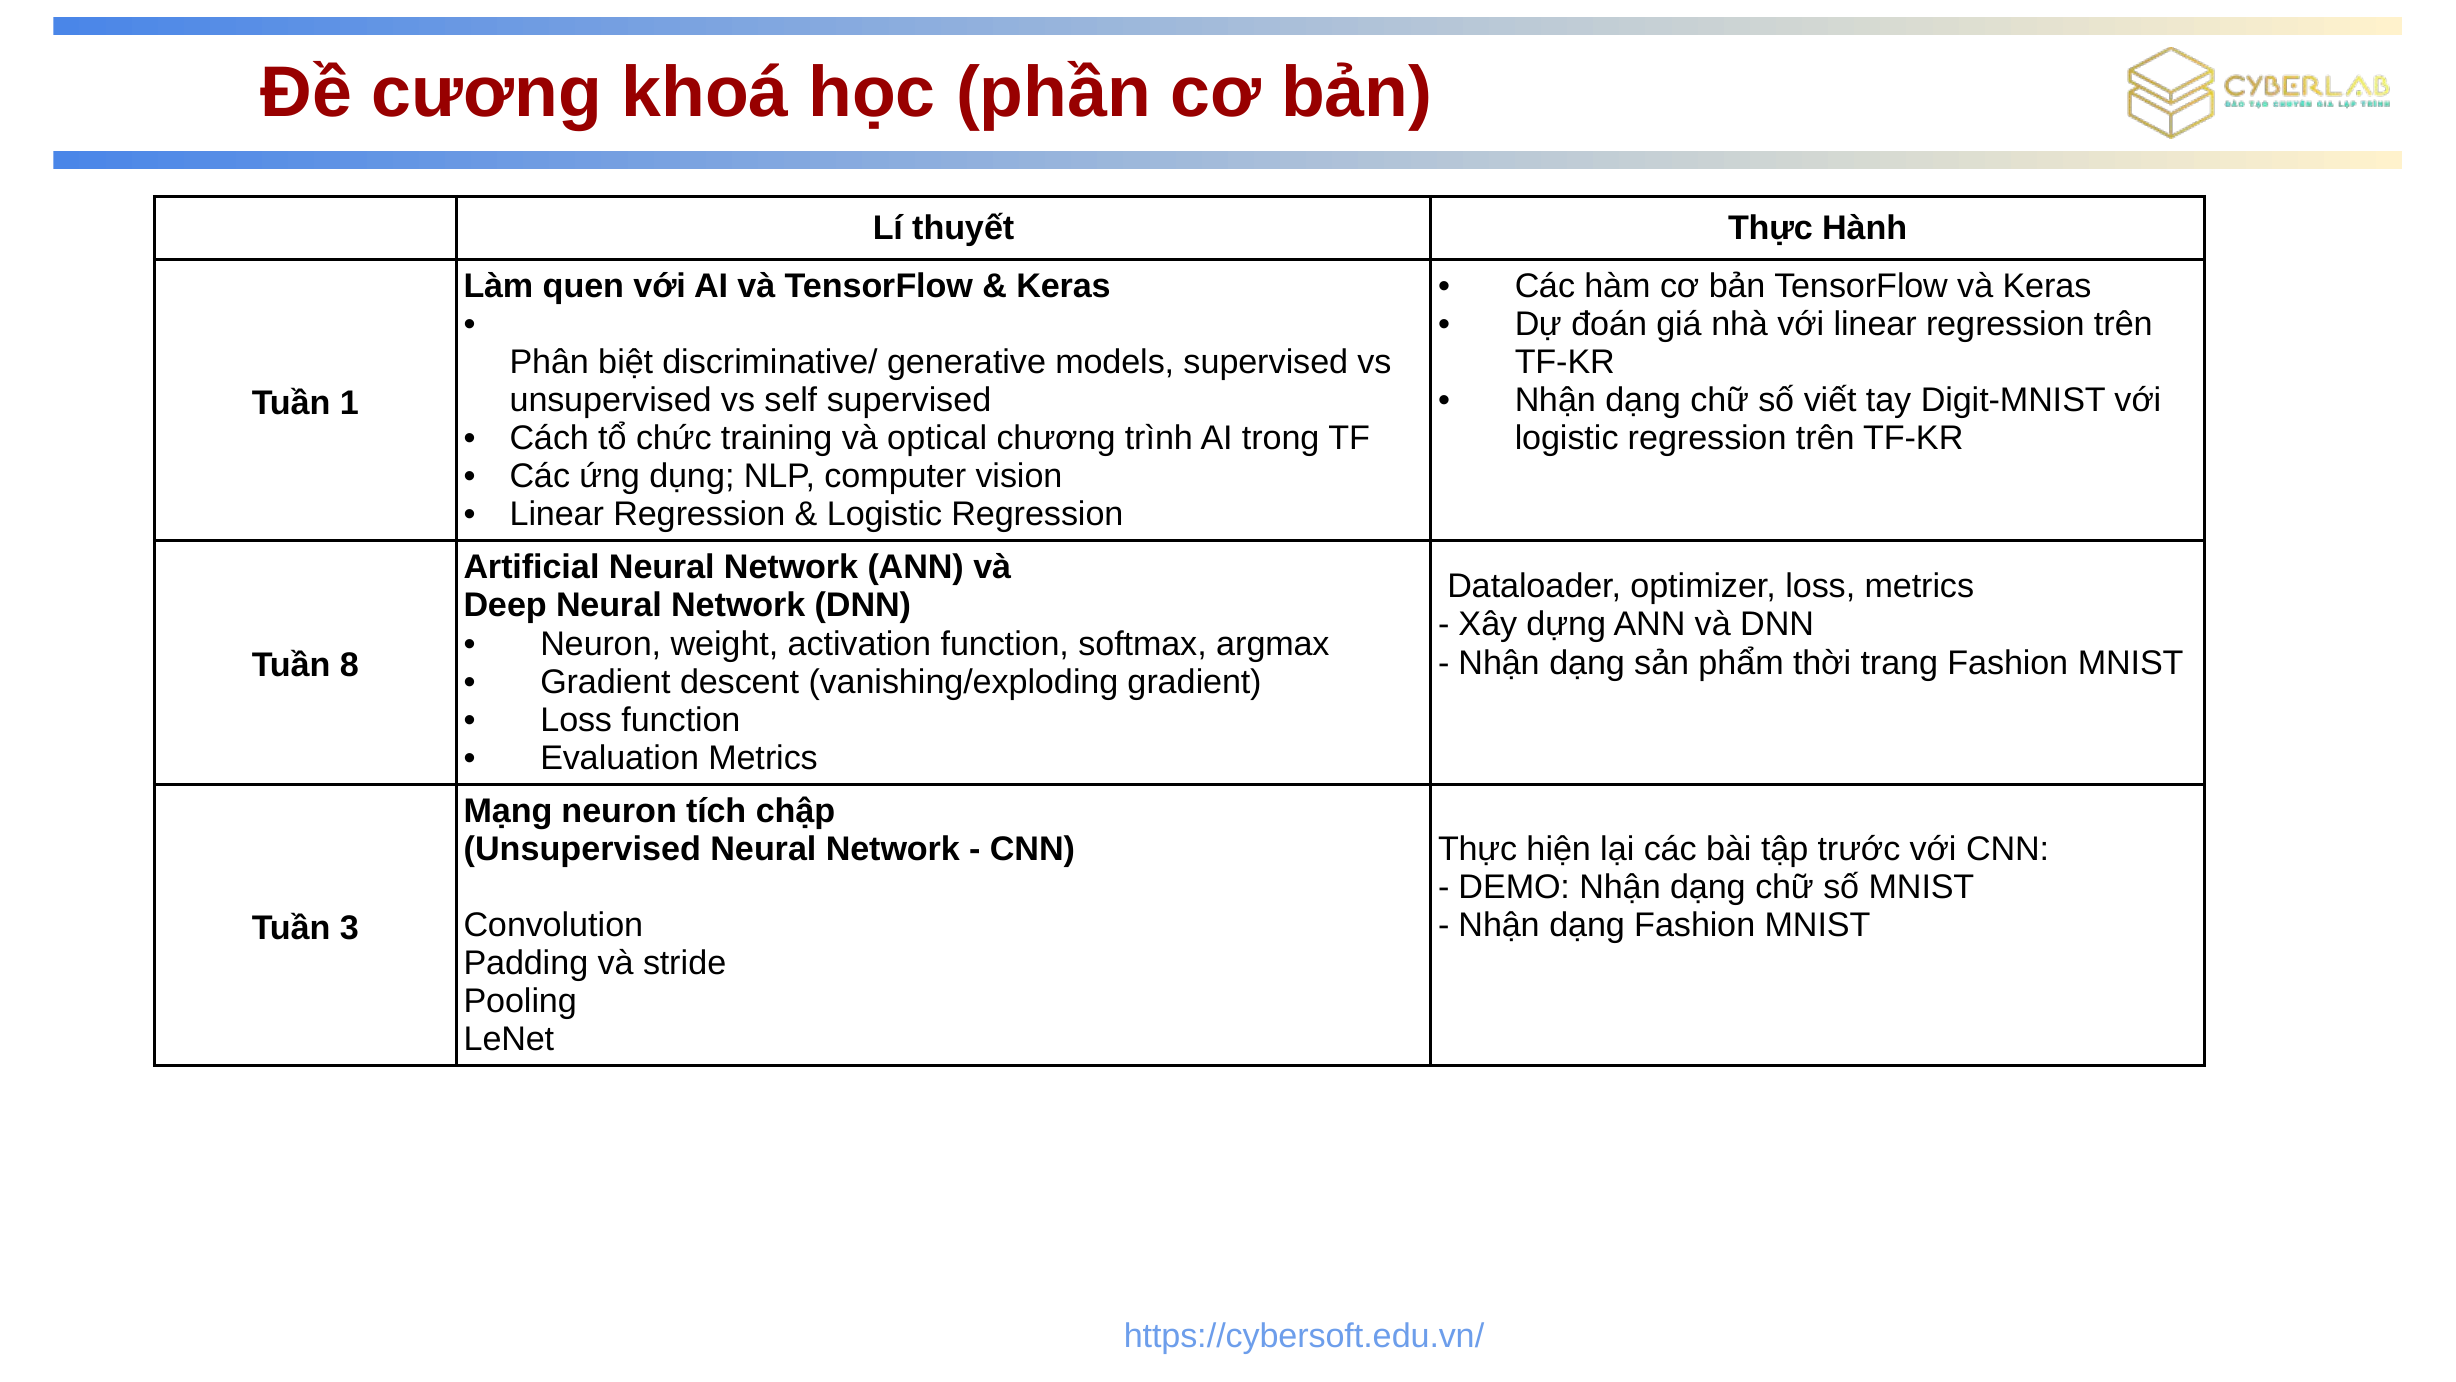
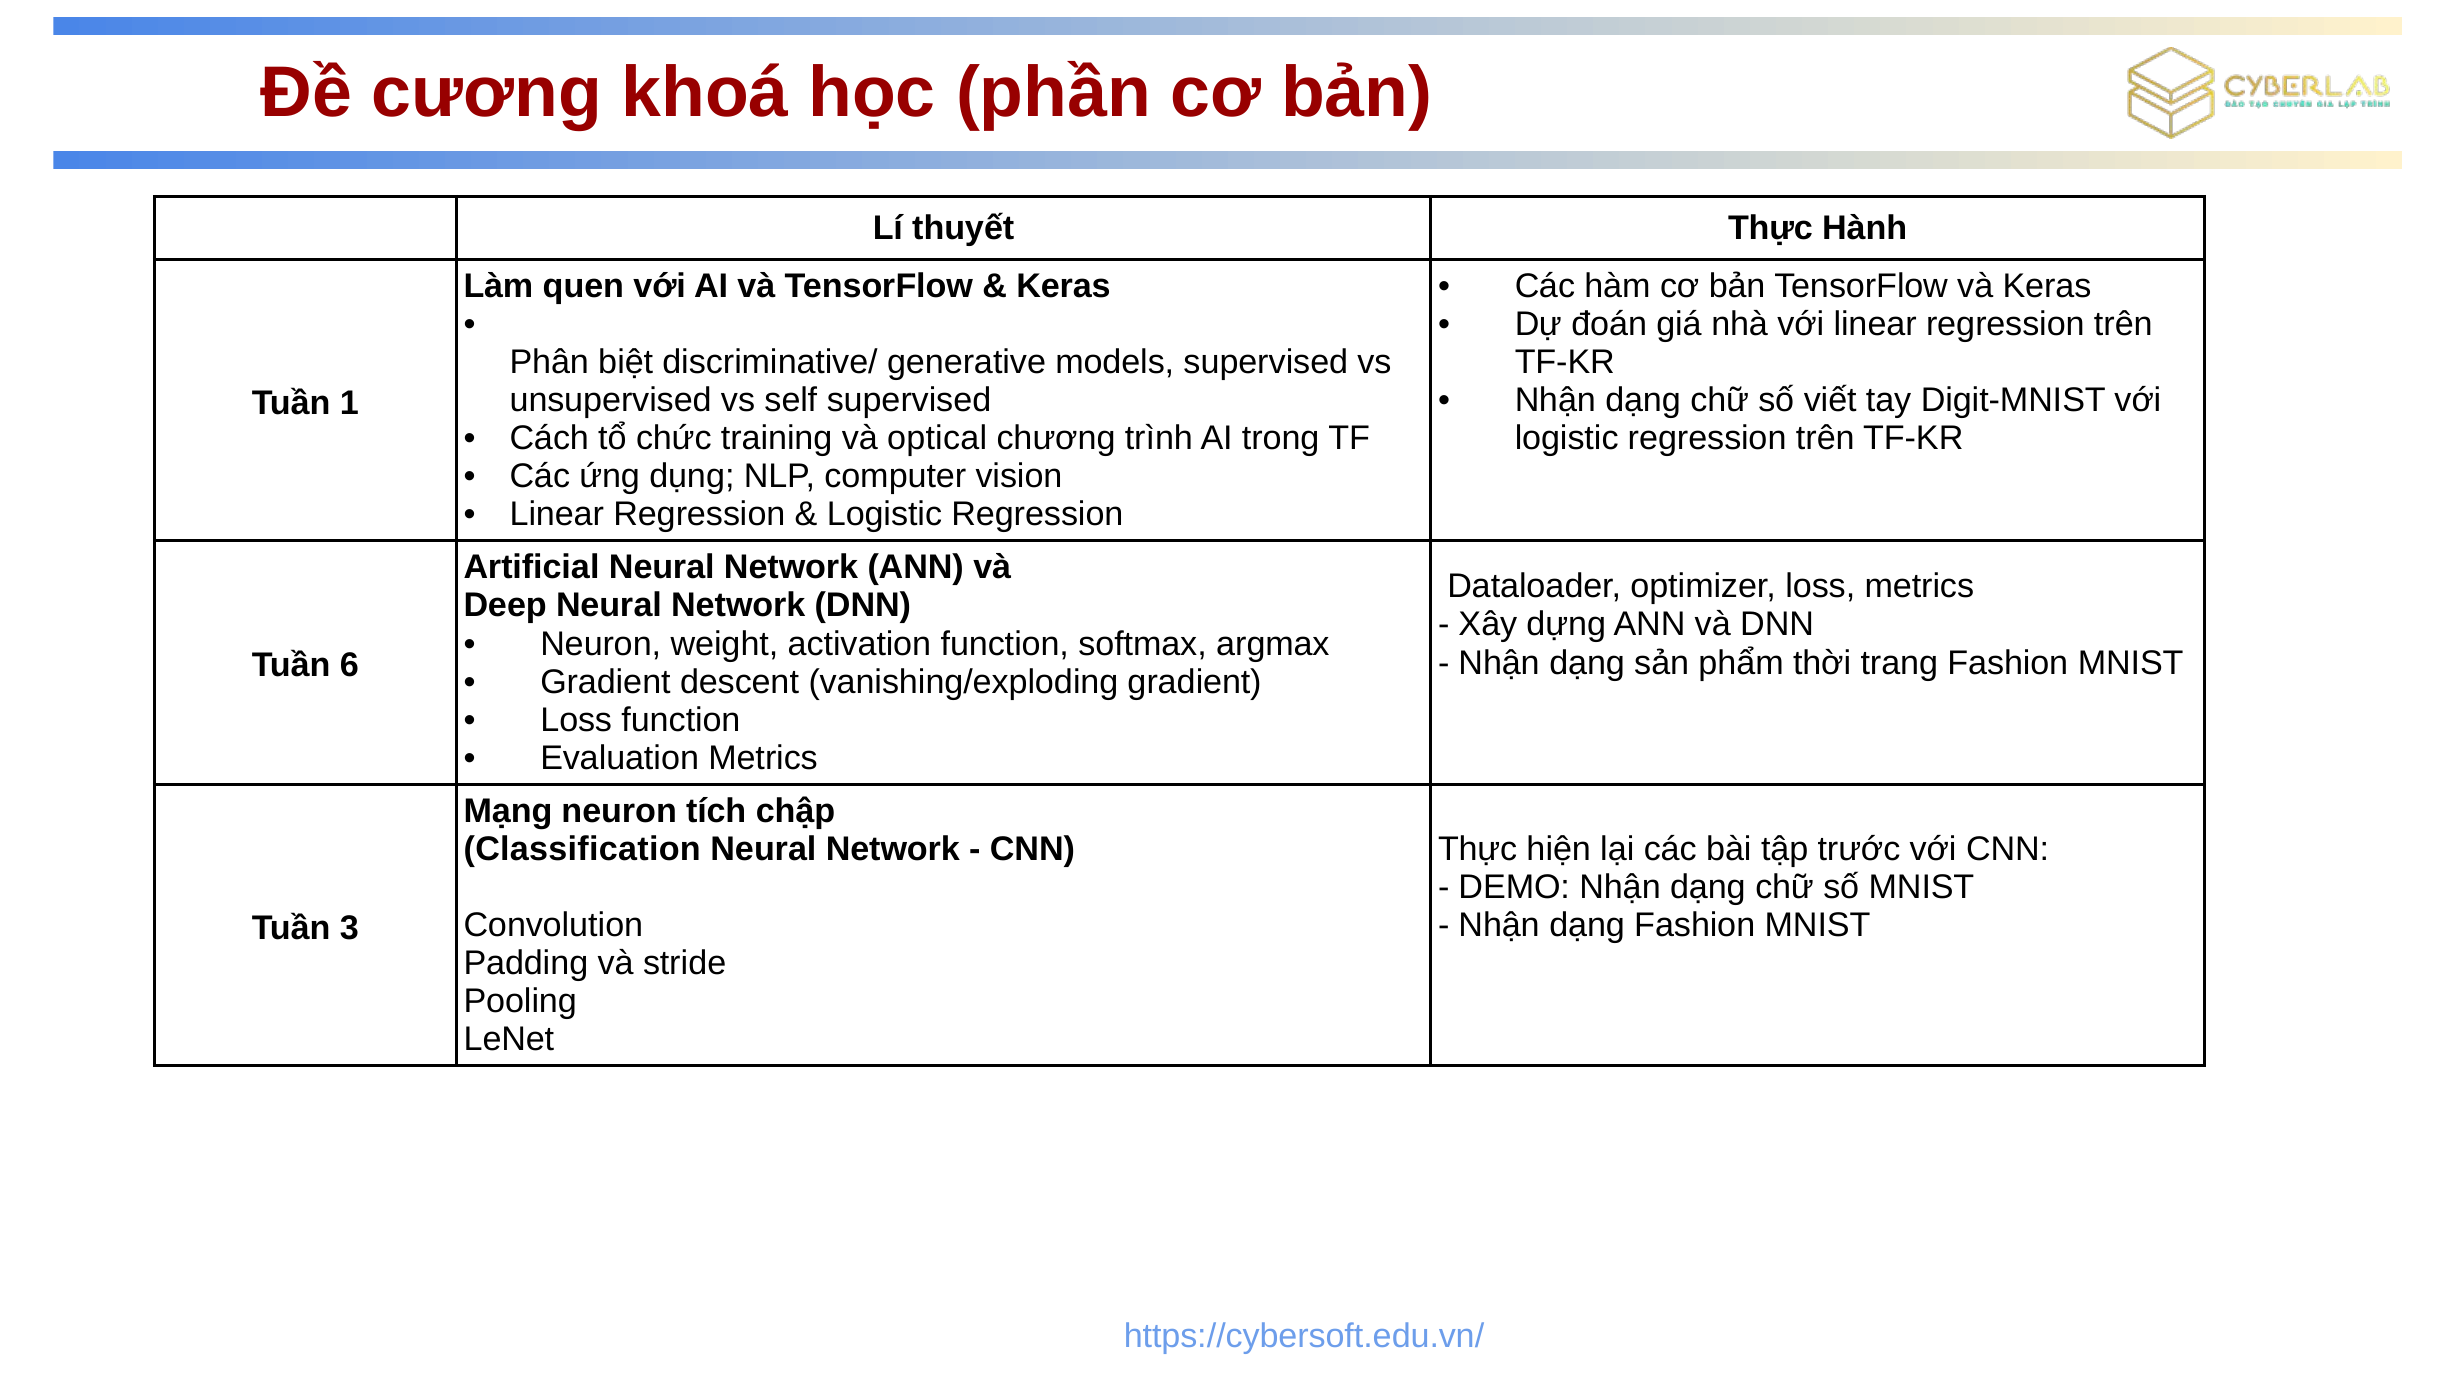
8: 8 -> 6 (349, 665)
Unsupervised: Unsupervised -> Classification (582, 849)
